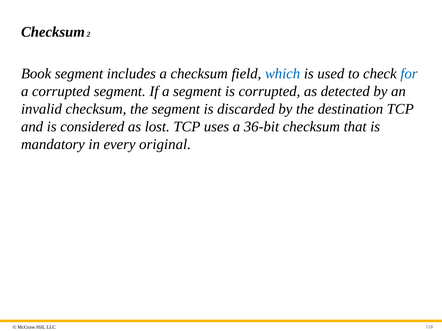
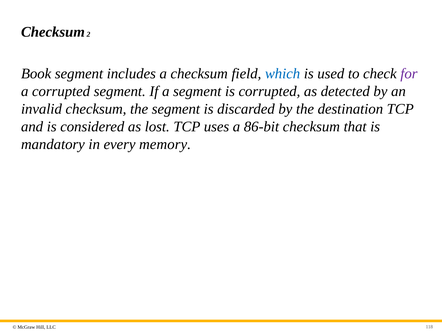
for colour: blue -> purple (409, 74)
36-bit: 36-bit -> 86-bit (261, 127)
original: original -> memory (165, 145)
